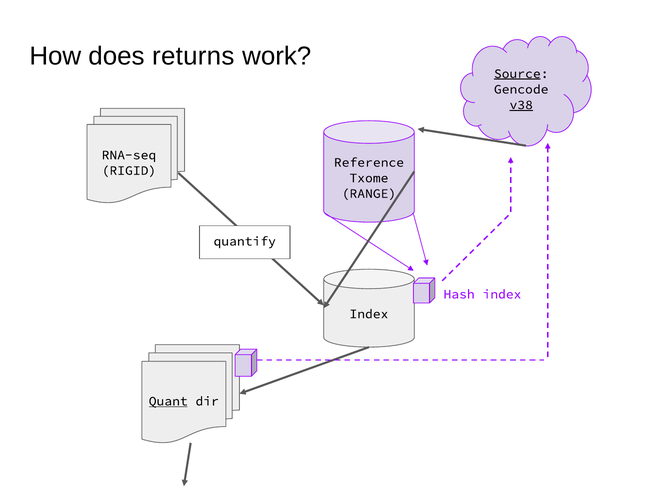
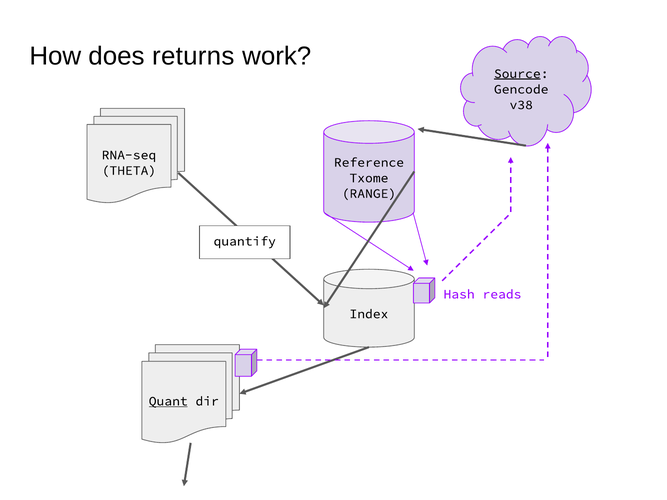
v38 underline: present -> none (521, 105)
RIGID: RIGID -> THETA (129, 171)
Hash index: index -> reads (502, 294)
